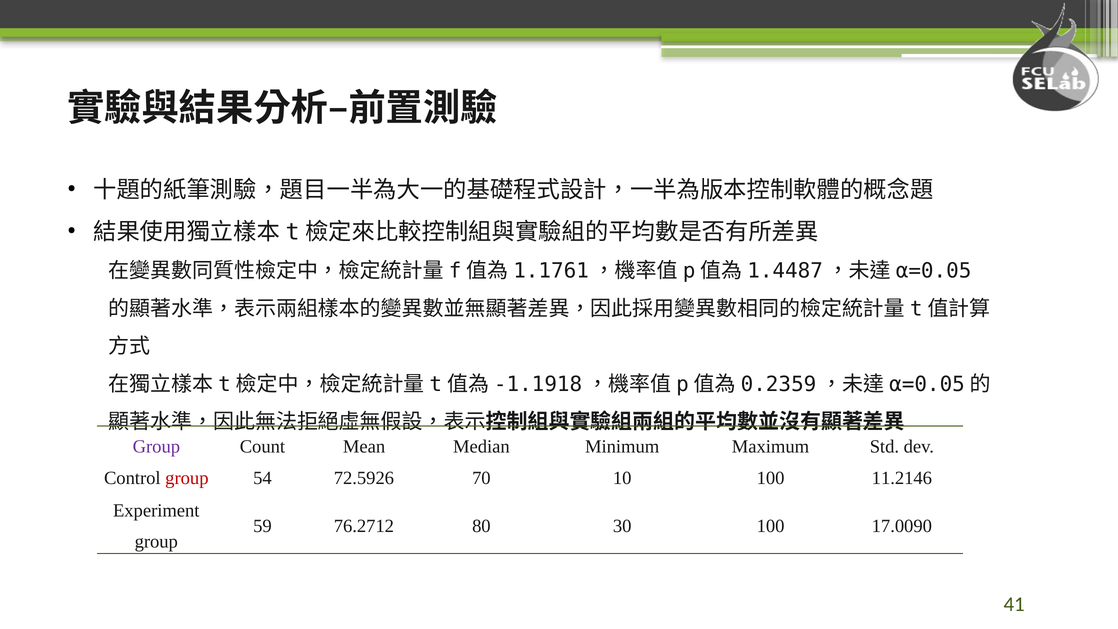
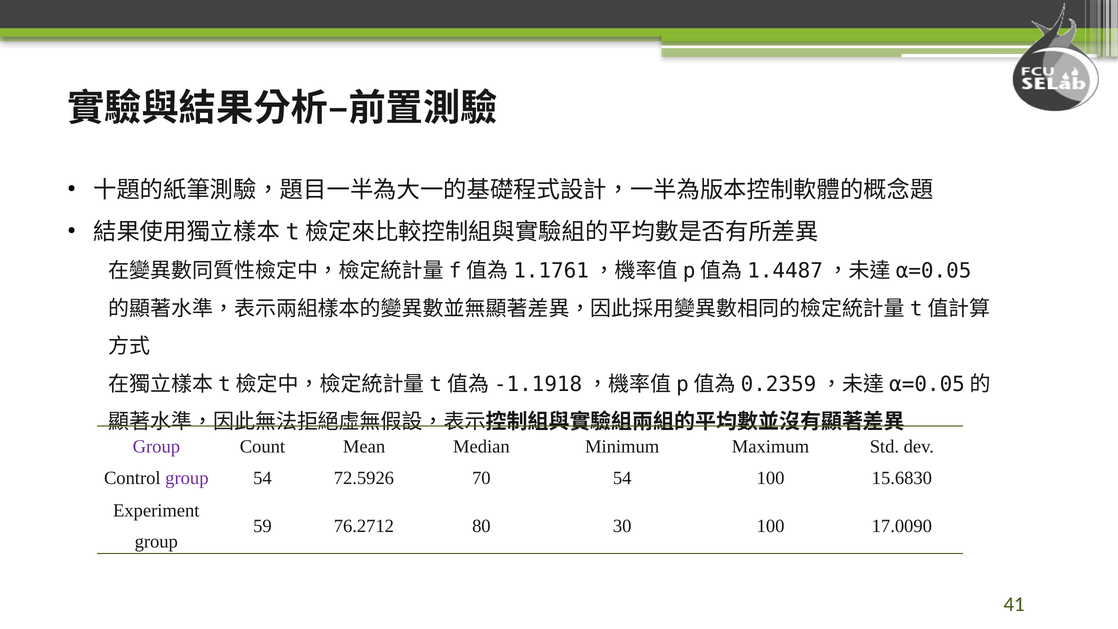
group colour: red -> purple (187, 478)
70 10: 10 -> 54 (622, 478)
11.2146: 11.2146 -> 15.6830 (902, 478)
